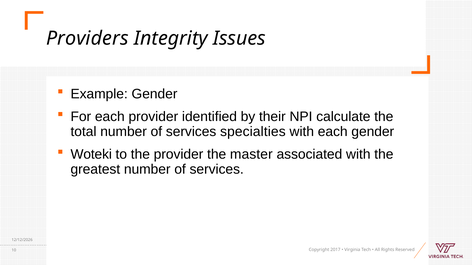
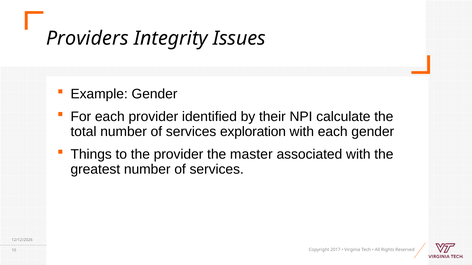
specialties: specialties -> exploration (253, 132)
Woteki: Woteki -> Things (91, 155)
